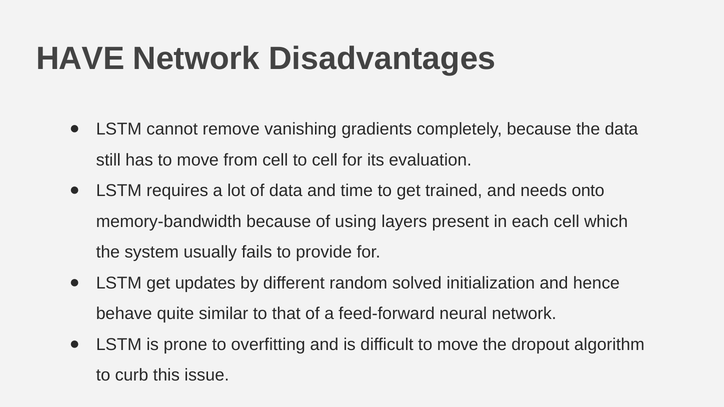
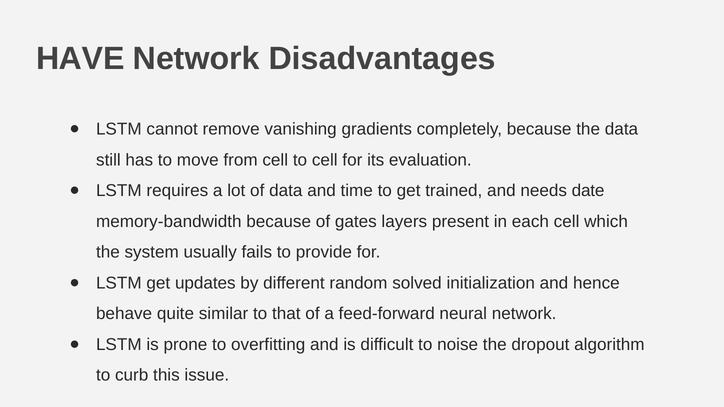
onto: onto -> date (588, 191)
using: using -> gates (356, 222)
difficult to move: move -> noise (458, 345)
